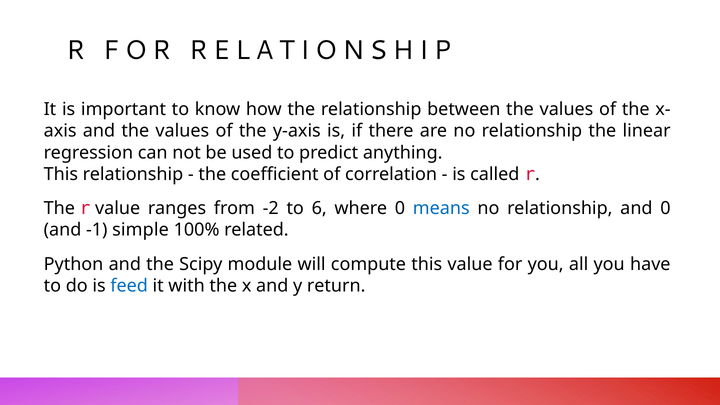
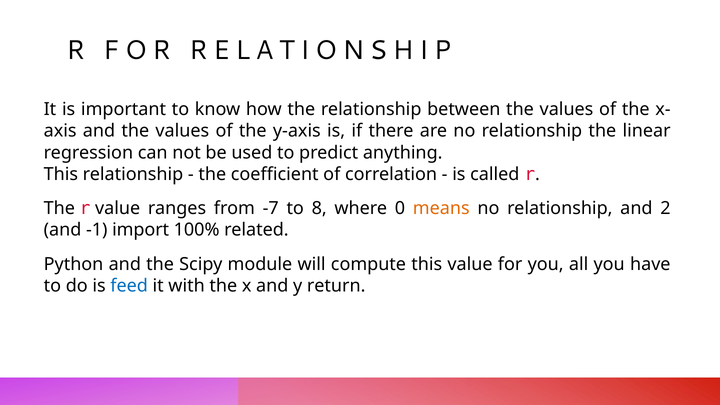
-2: -2 -> -7 (271, 208)
6: 6 -> 8 (319, 208)
means colour: blue -> orange (441, 208)
and 0: 0 -> 2 (665, 208)
simple: simple -> import (141, 230)
